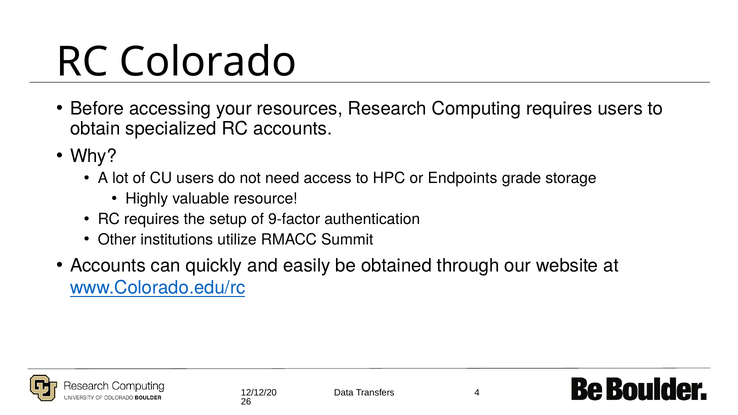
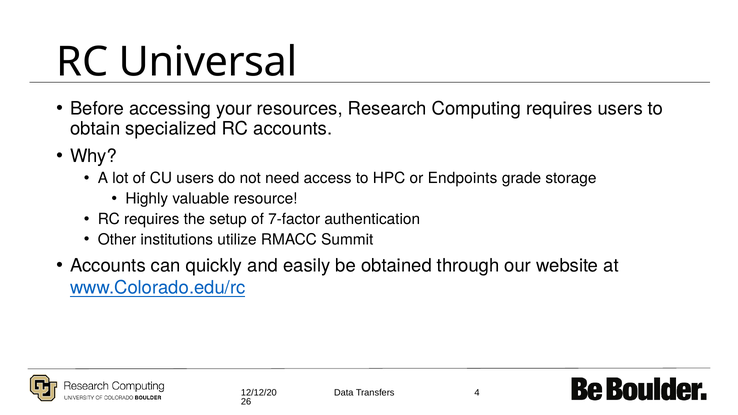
Colorado: Colorado -> Universal (208, 62)
9-factor: 9-factor -> 7-factor (294, 219)
